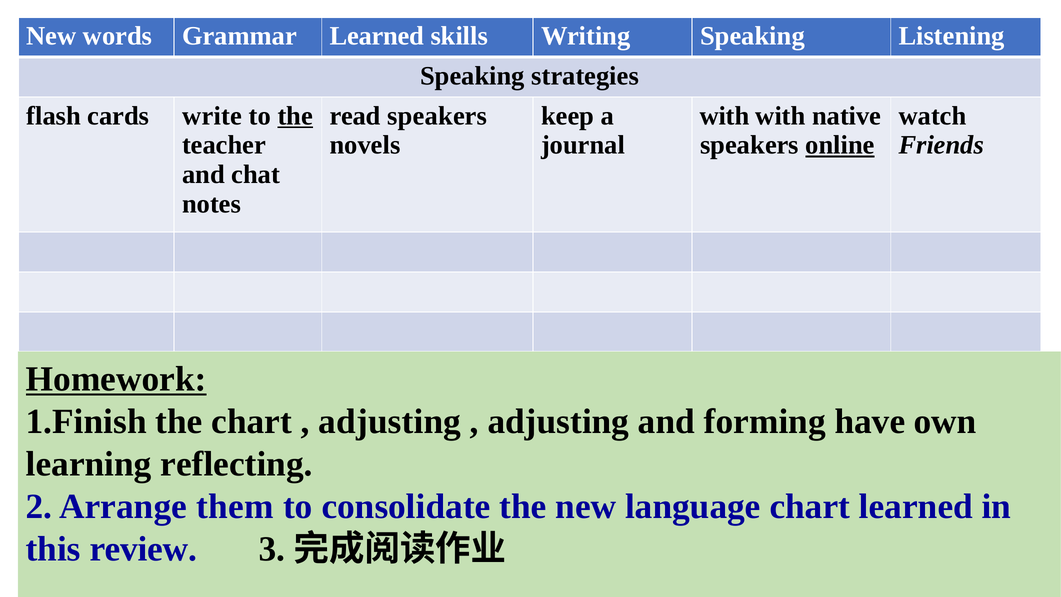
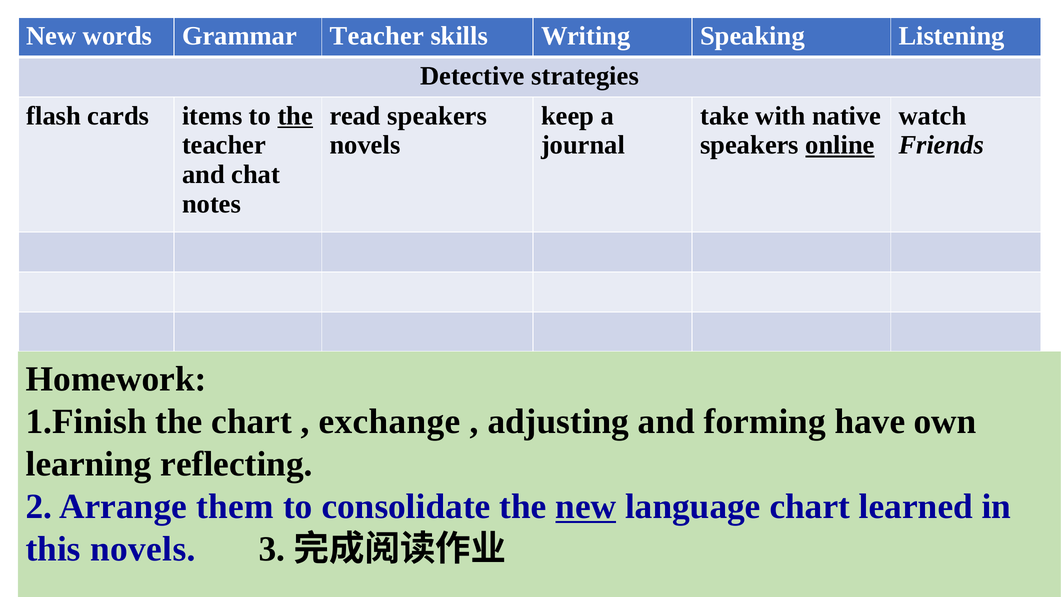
Grammar Learned: Learned -> Teacher (377, 36)
Speaking: Speaking -> Detective (472, 76)
write: write -> items (212, 116)
with: with -> take (724, 116)
Homework underline: present -> none (116, 379)
adjusting: adjusting -> exchange (390, 422)
new underline: none -> present (586, 506)
this review: review -> novels (143, 549)
